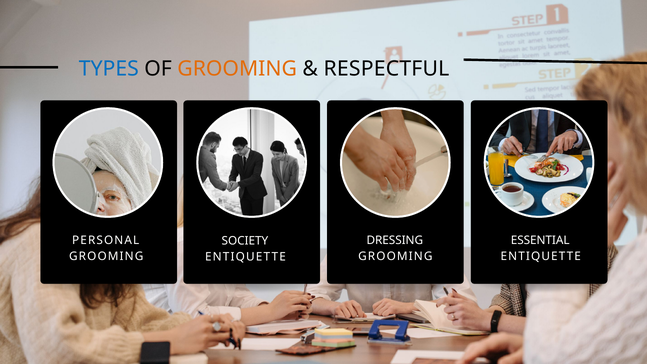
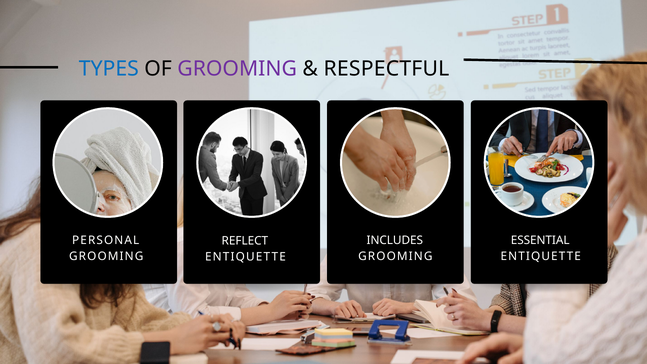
GROOMING colour: orange -> purple (237, 69)
DRESSING: DRESSING -> INCLUDES (395, 240)
SOCIETY: SOCIETY -> REFLECT (245, 241)
